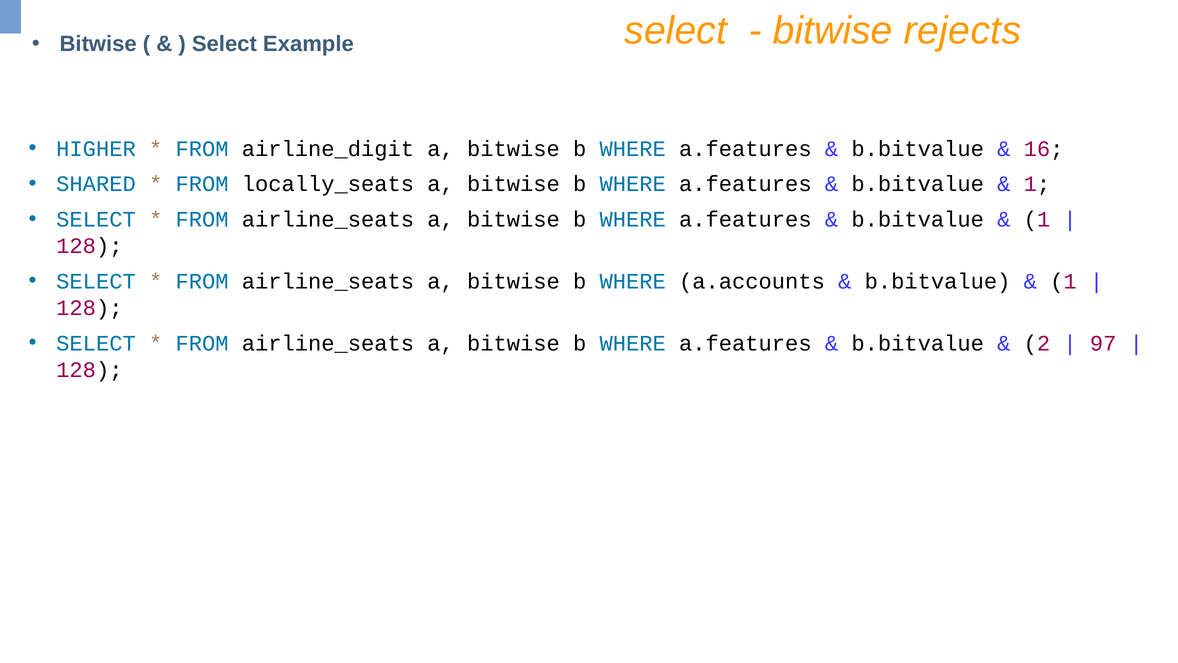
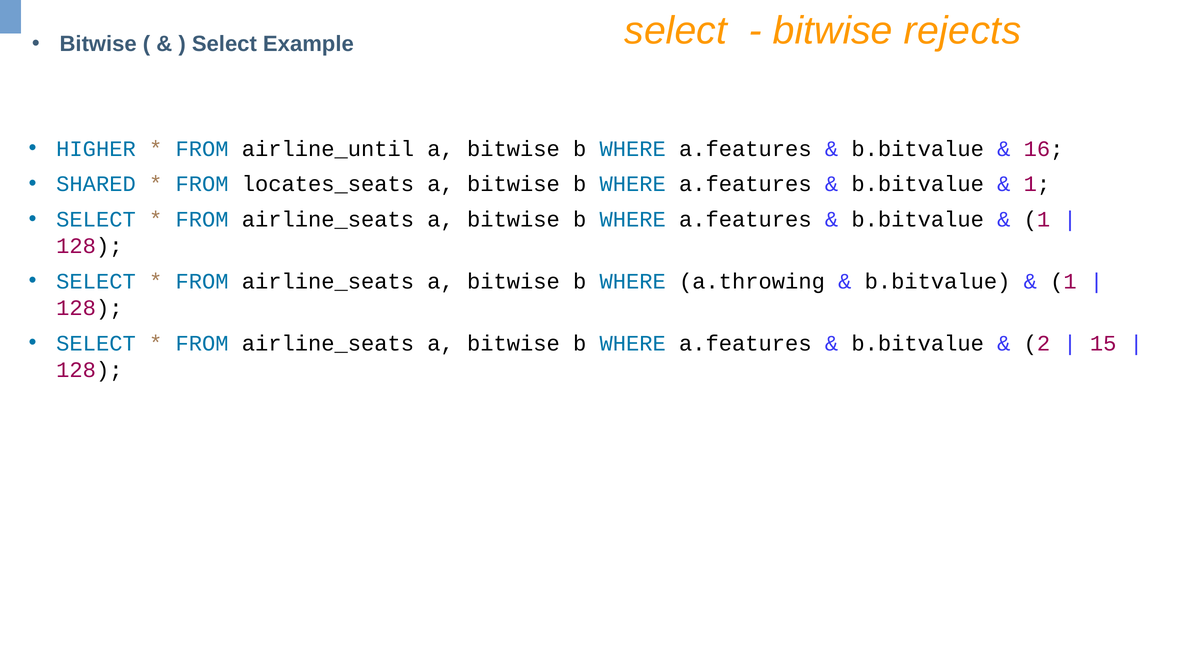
airline_digit: airline_digit -> airline_until (328, 149)
locally_seats: locally_seats -> locates_seats (328, 184)
a.accounts: a.accounts -> a.throwing (752, 281)
97: 97 -> 15 (1103, 343)
